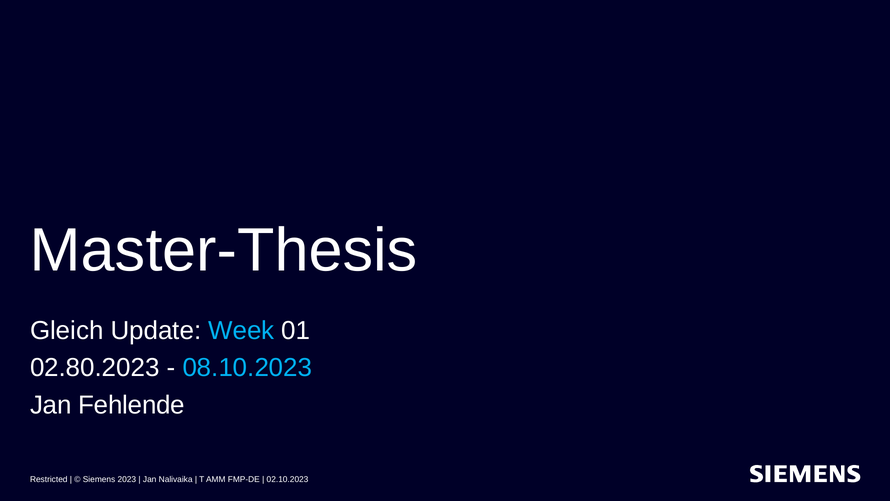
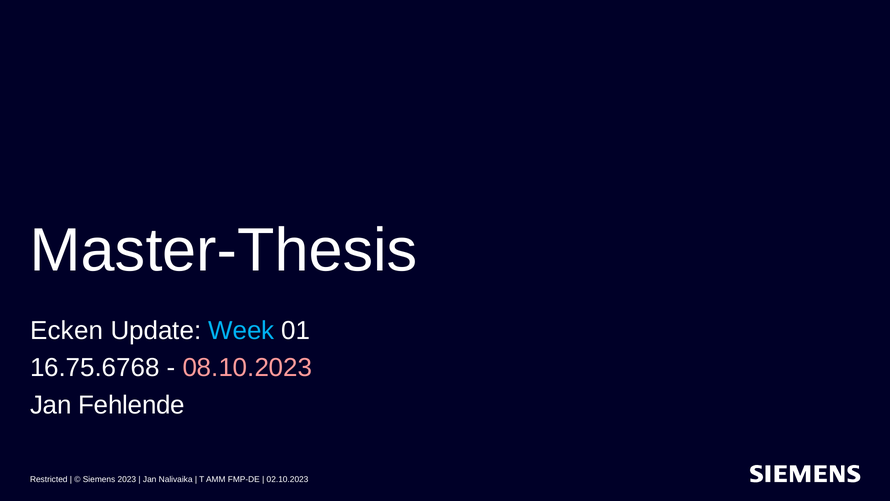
Gleich: Gleich -> Ecken (67, 331)
02.80.2023: 02.80.2023 -> 16.75.6768 (95, 368)
08.10.2023 colour: light blue -> pink (247, 368)
